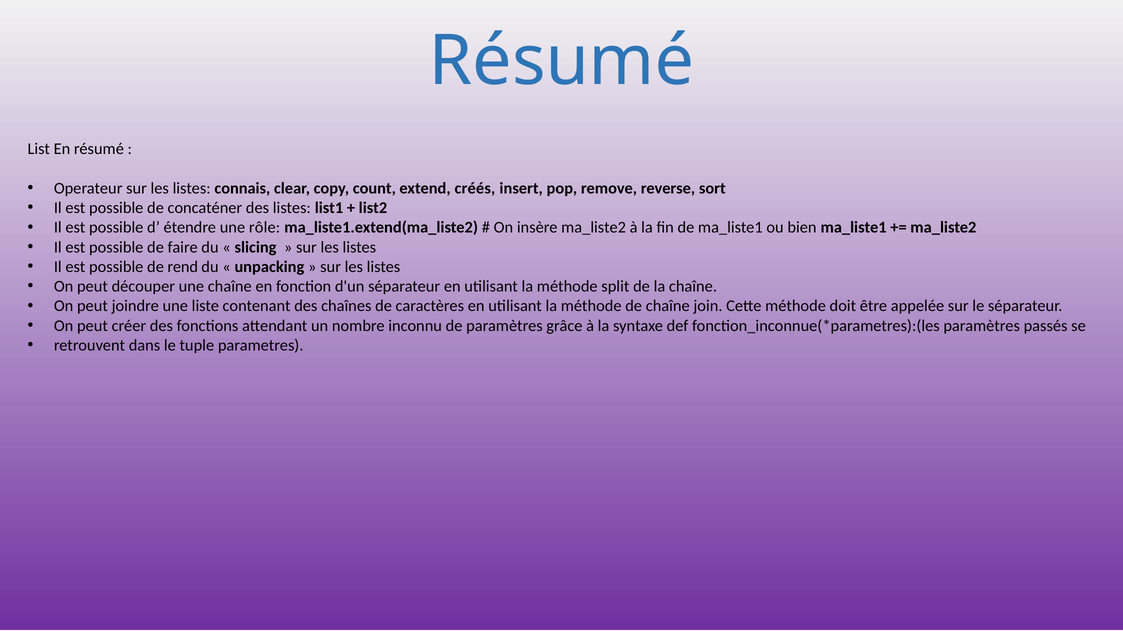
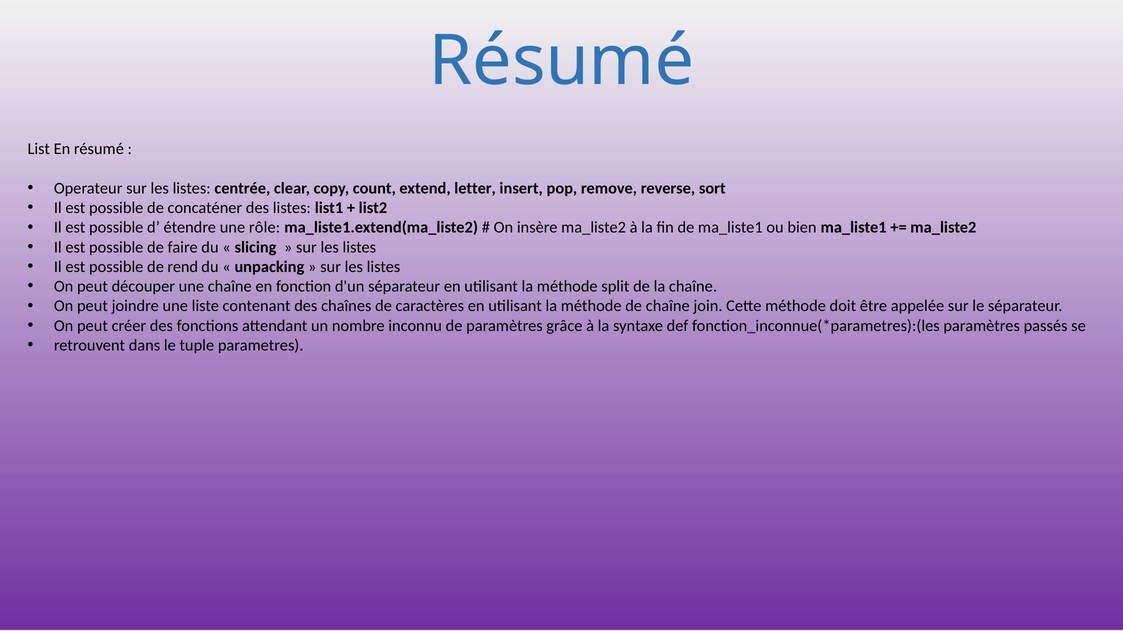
connais: connais -> centrée (242, 188)
créés: créés -> letter (475, 188)
